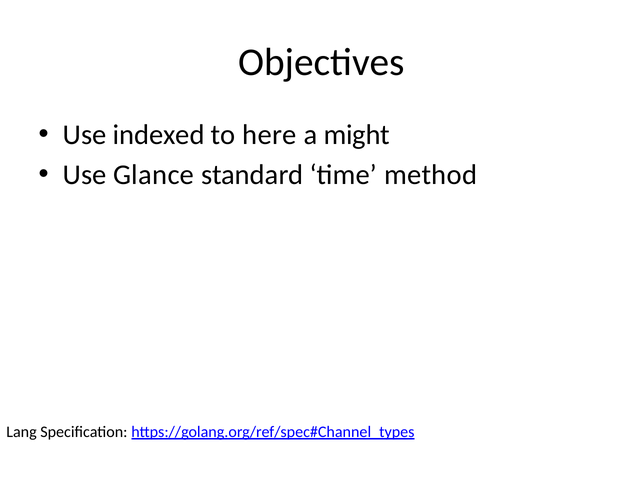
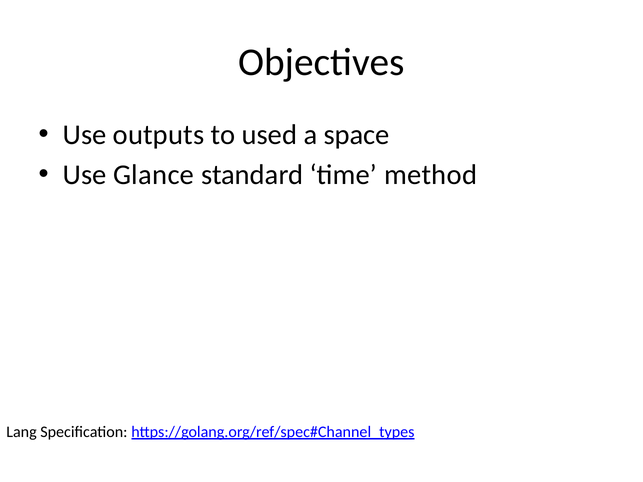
indexed: indexed -> outputs (159, 135)
here: here -> used (269, 135)
might: might -> space (357, 135)
